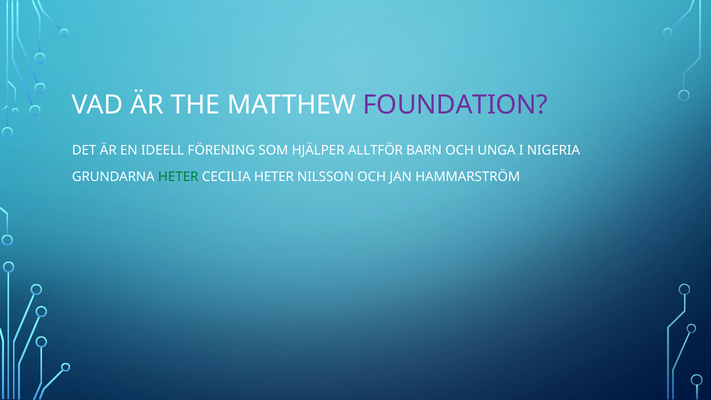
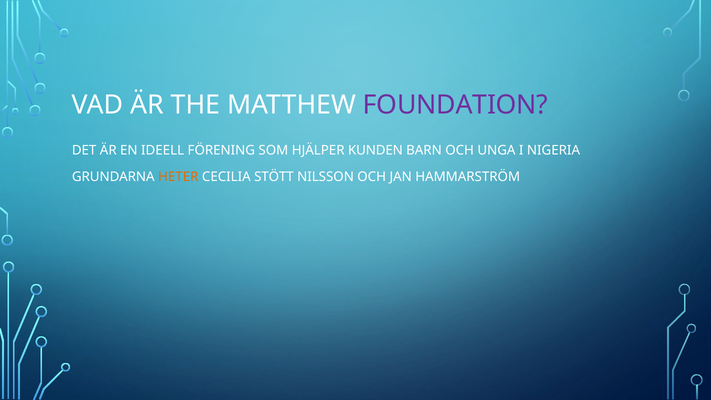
ALLTFÖR: ALLTFÖR -> KUNDEN (375, 150)
HETER colour: green -> orange (178, 177)
CECILIA HETER: HETER -> STÖTT (274, 177)
